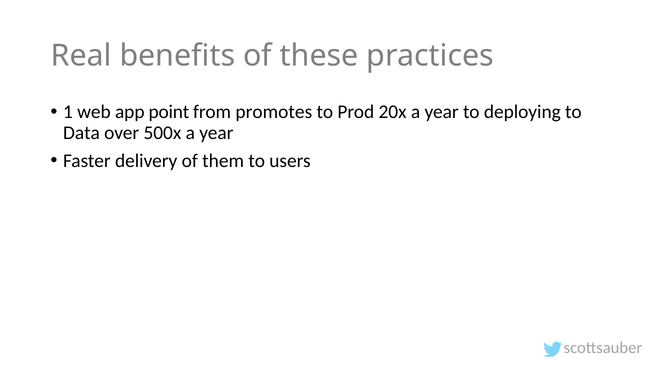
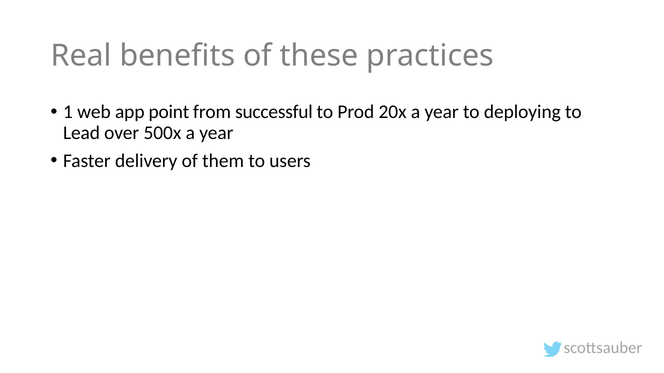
promotes: promotes -> successful (274, 112)
Data: Data -> Lead (81, 133)
